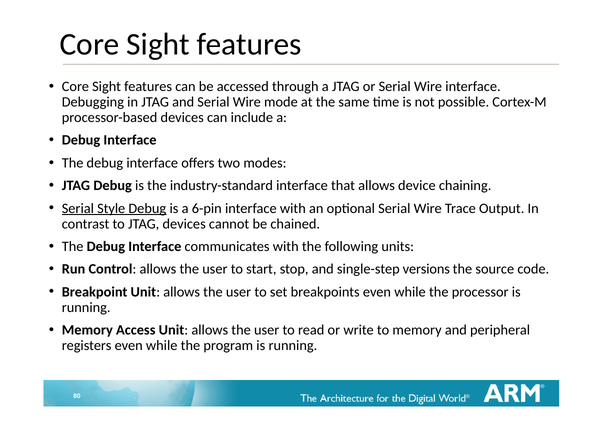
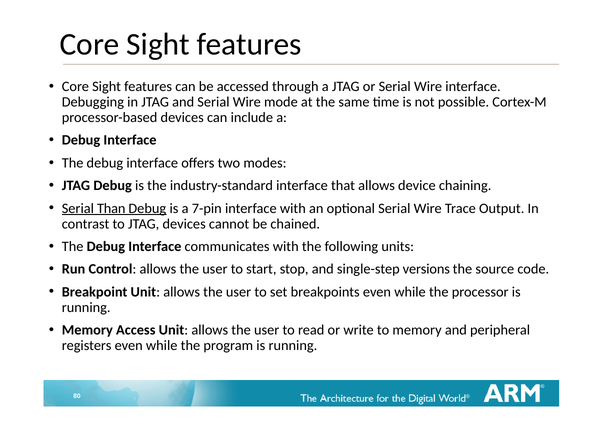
Style: Style -> Than (111, 208)
6-pin: 6-pin -> 7-pin (207, 208)
